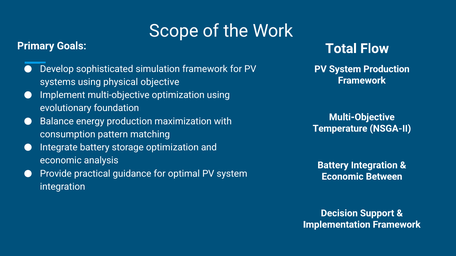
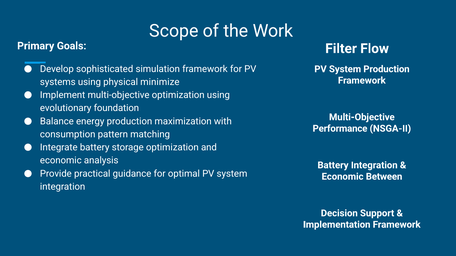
Total: Total -> Filter (341, 49)
objective: objective -> minimize (160, 82)
Temperature: Temperature -> Performance (340, 129)
